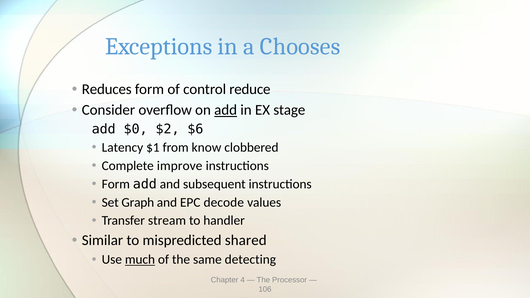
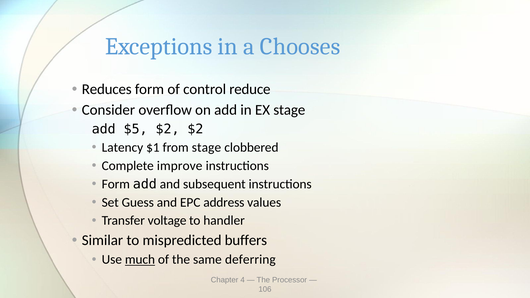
add underline: present -> none (226, 110)
$0: $0 -> $5 (136, 129)
$2 $6: $6 -> $2 (195, 129)
from know: know -> stage (206, 148)
Graph: Graph -> Guess (138, 202)
decode: decode -> address (224, 202)
stream: stream -> voltage (167, 221)
shared: shared -> buffers (246, 240)
detecting: detecting -> deferring (250, 260)
